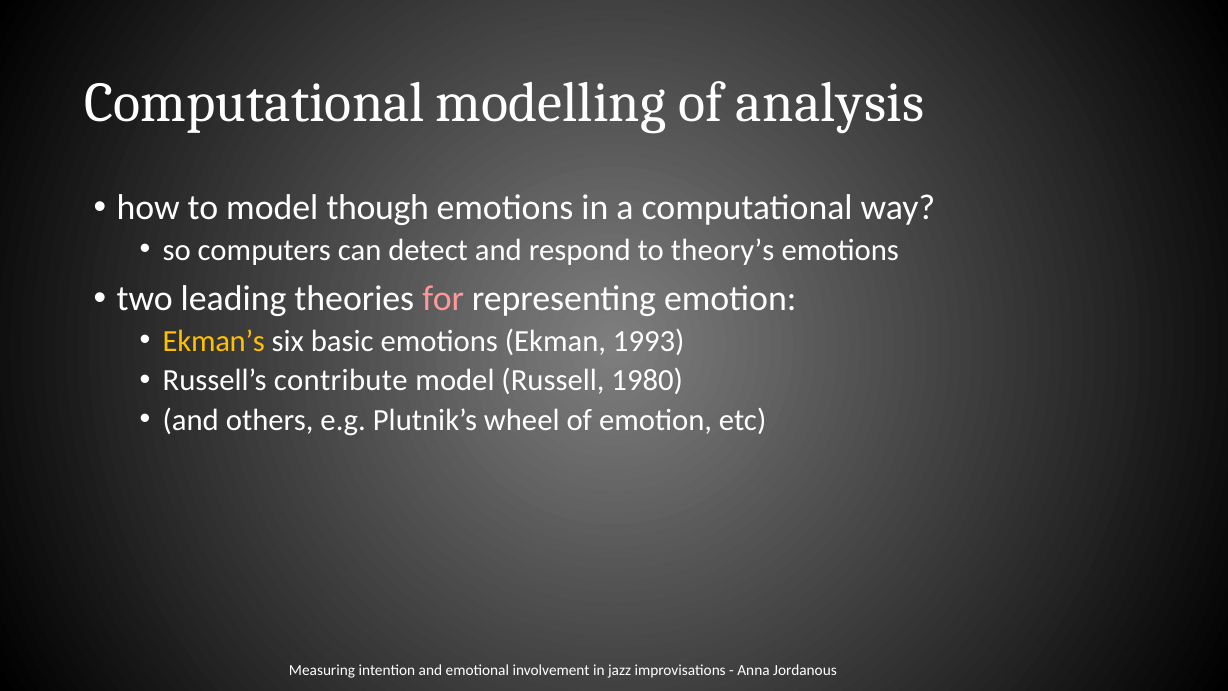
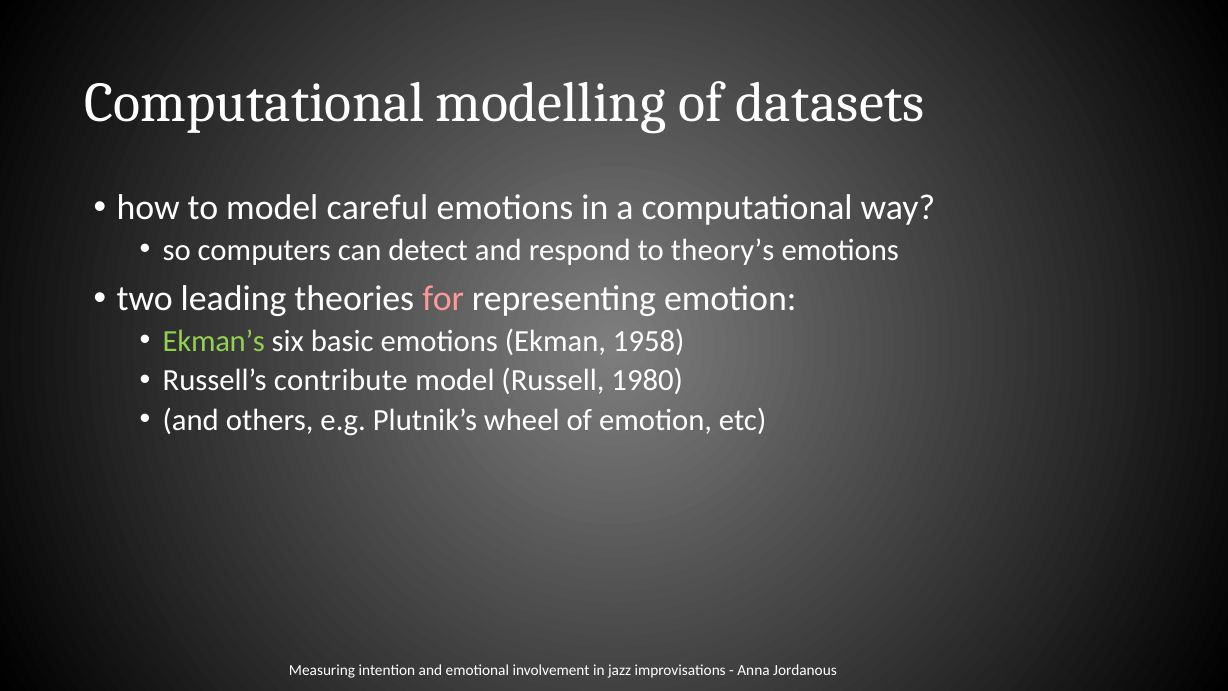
analysis: analysis -> datasets (830, 103)
though: though -> careful (377, 208)
Ekman’s colour: yellow -> light green (214, 341)
1993: 1993 -> 1958 (649, 341)
